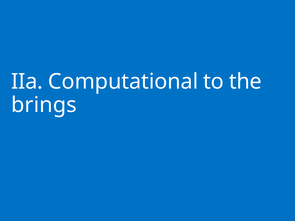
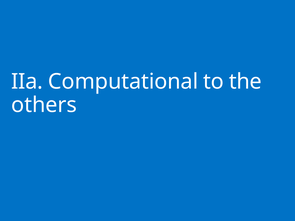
brings: brings -> others (44, 105)
